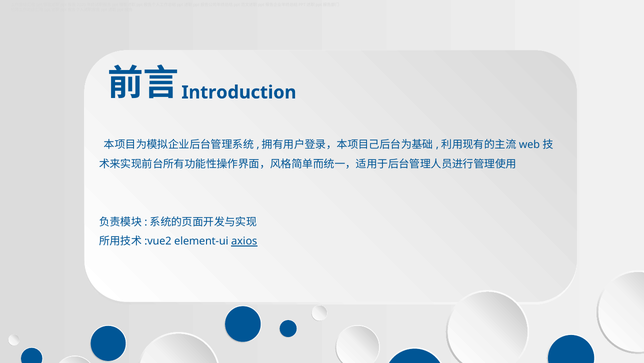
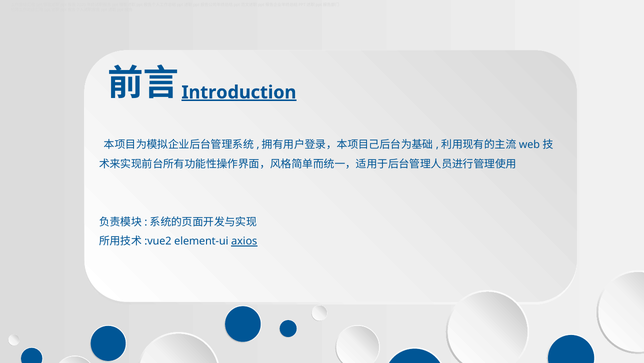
Introduction underline: none -> present (239, 92)
